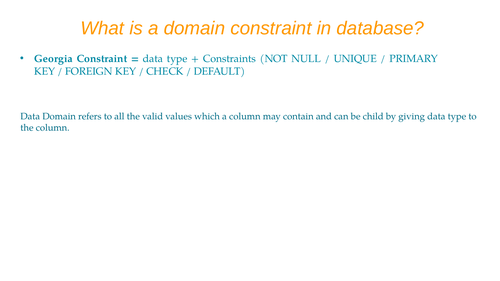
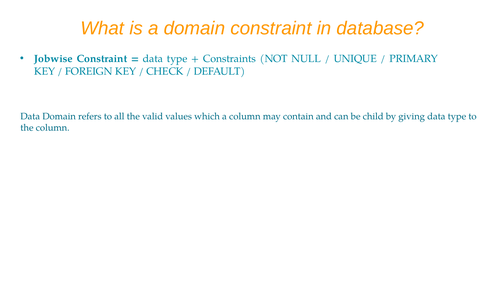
Georgia: Georgia -> Jobwise (53, 59)
